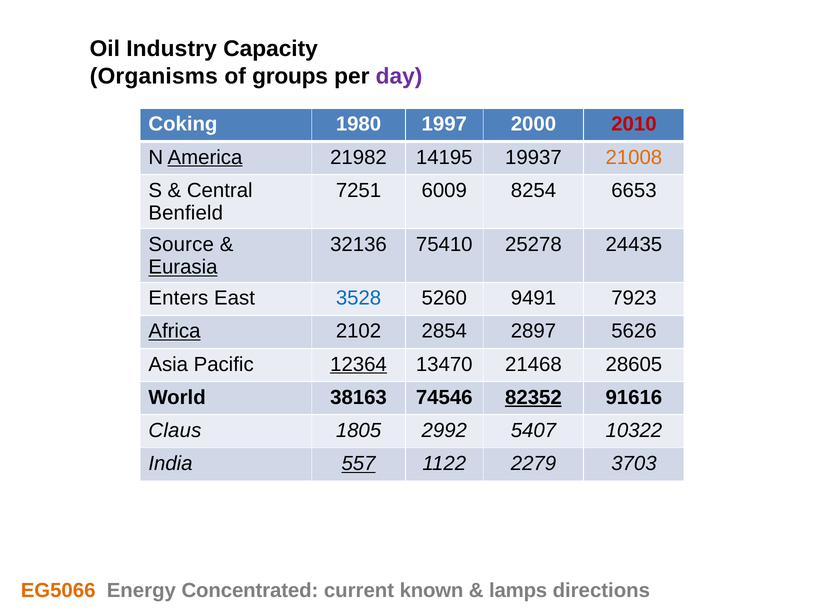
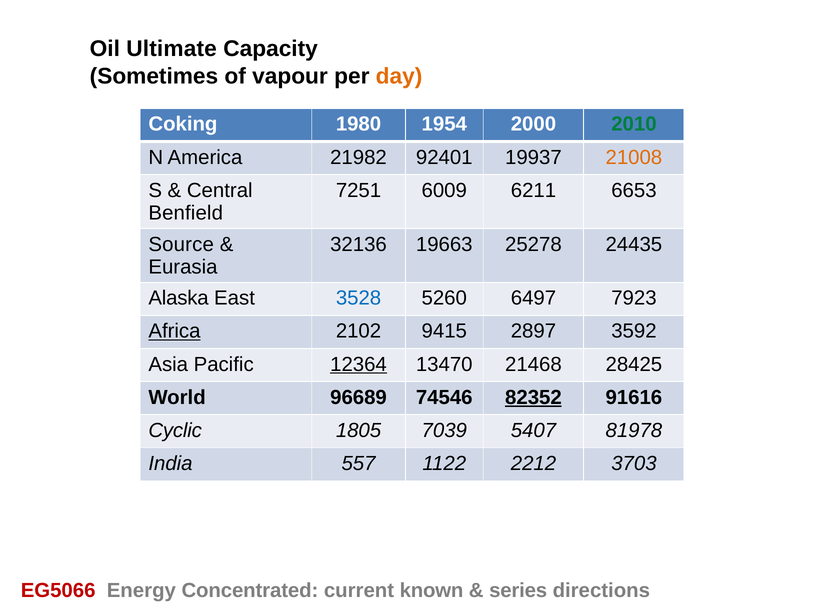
Industry: Industry -> Ultimate (172, 49)
Organisms: Organisms -> Sometimes (154, 76)
groups: groups -> vapour (290, 76)
day colour: purple -> orange (399, 76)
1997: 1997 -> 1954 (444, 124)
2010 colour: red -> green (634, 124)
America underline: present -> none (205, 157)
14195: 14195 -> 92401 (444, 157)
8254: 8254 -> 6211 (533, 190)
75410: 75410 -> 19663 (444, 244)
Eurasia underline: present -> none (183, 267)
Enters: Enters -> Alaska (179, 298)
9491: 9491 -> 6497 (533, 298)
2854: 2854 -> 9415 (444, 331)
5626: 5626 -> 3592 (634, 331)
28605: 28605 -> 28425 (634, 364)
38163: 38163 -> 96689 (359, 397)
Claus: Claus -> Cyclic (175, 431)
2992: 2992 -> 7039 (444, 431)
10322: 10322 -> 81978 (634, 431)
557 underline: present -> none (359, 464)
2279: 2279 -> 2212 (533, 464)
EG5066 colour: orange -> red (58, 590)
lamps: lamps -> series (518, 590)
